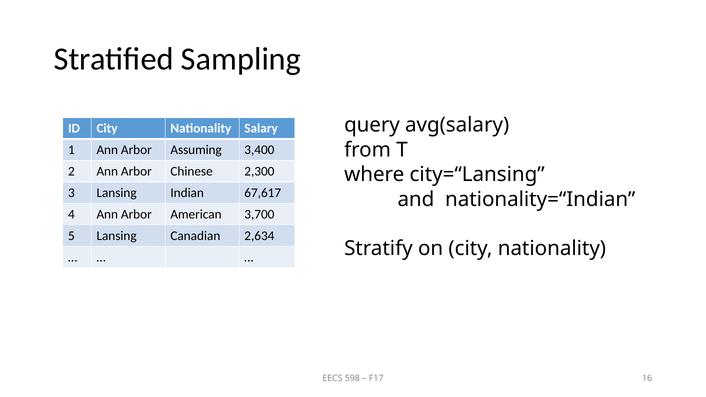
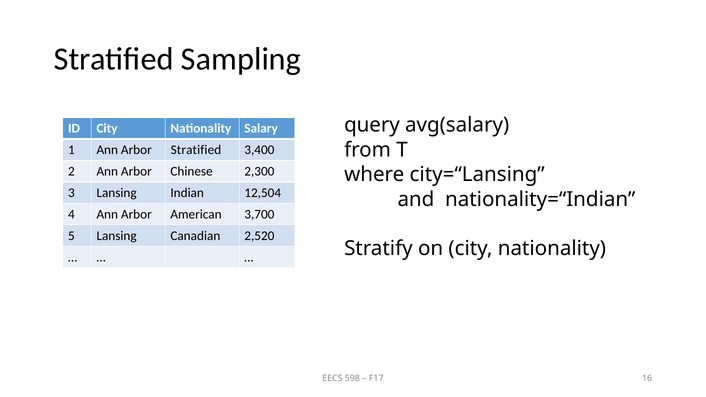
Arbor Assuming: Assuming -> Stratified (196, 150)
67,617: 67,617 -> 12,504 (263, 193)
2,634: 2,634 -> 2,520 (259, 236)
